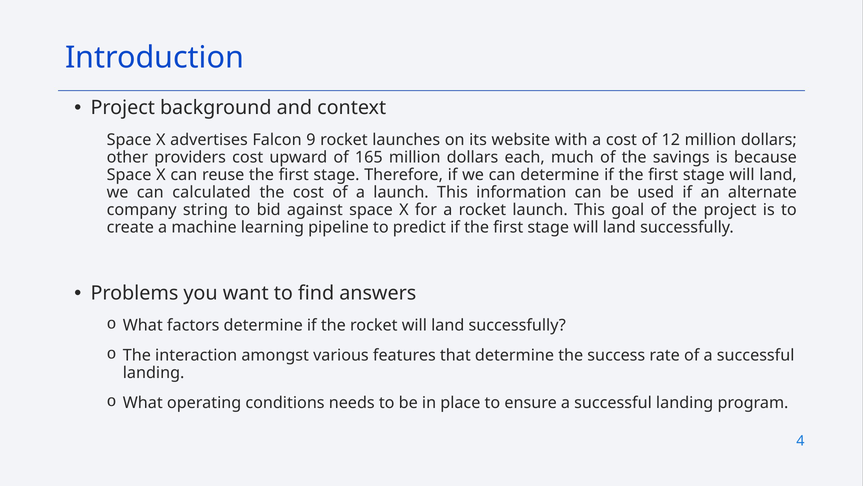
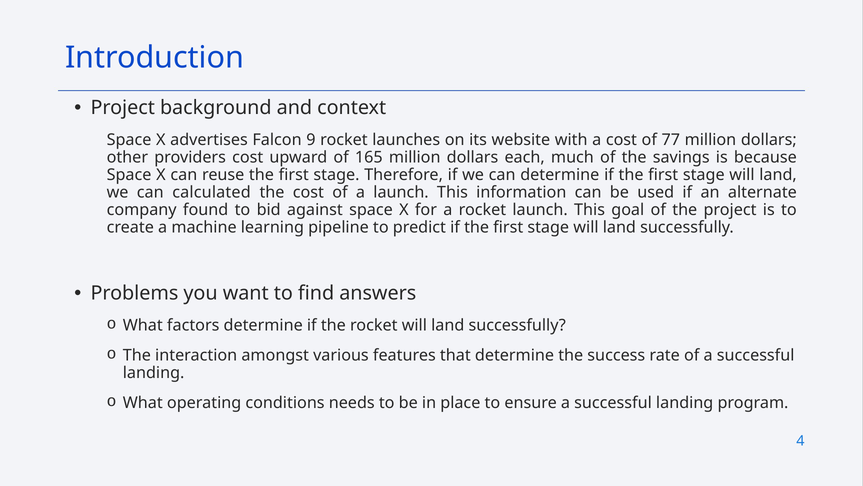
12: 12 -> 77 (671, 140)
string: string -> found (206, 210)
